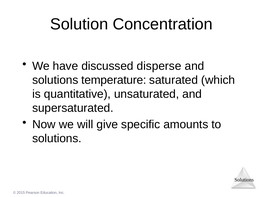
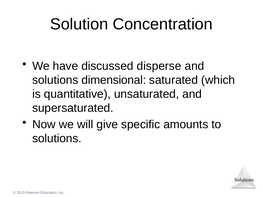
temperature: temperature -> dimensional (114, 80)
